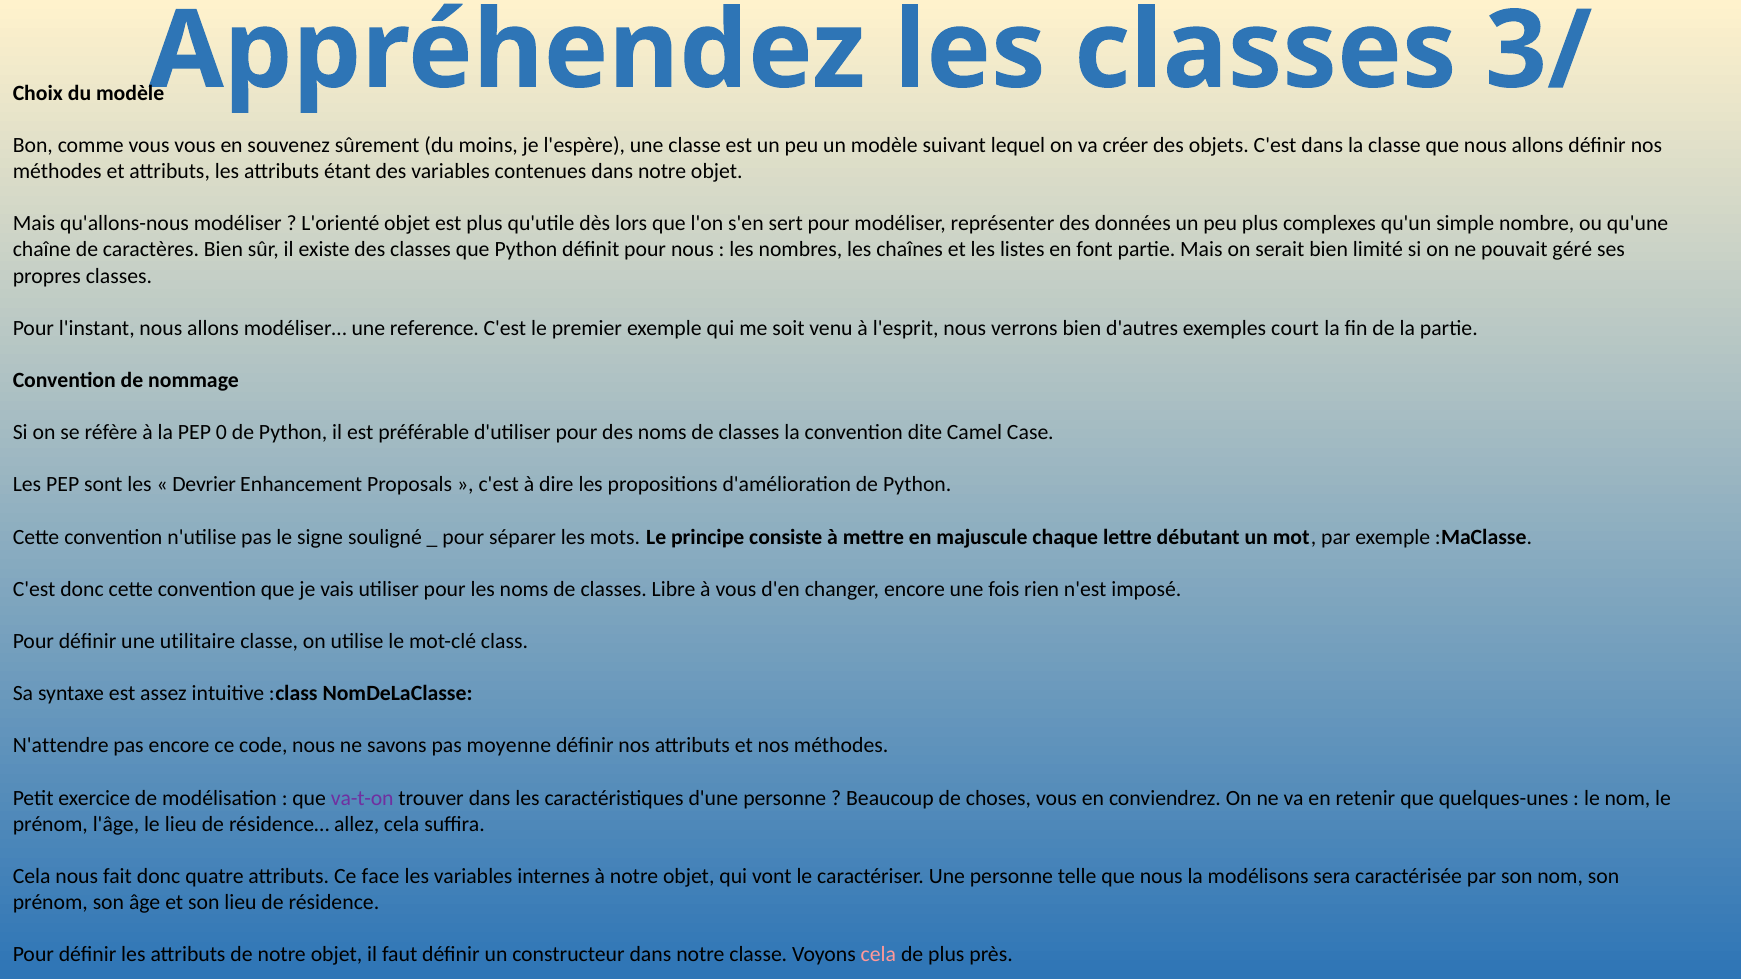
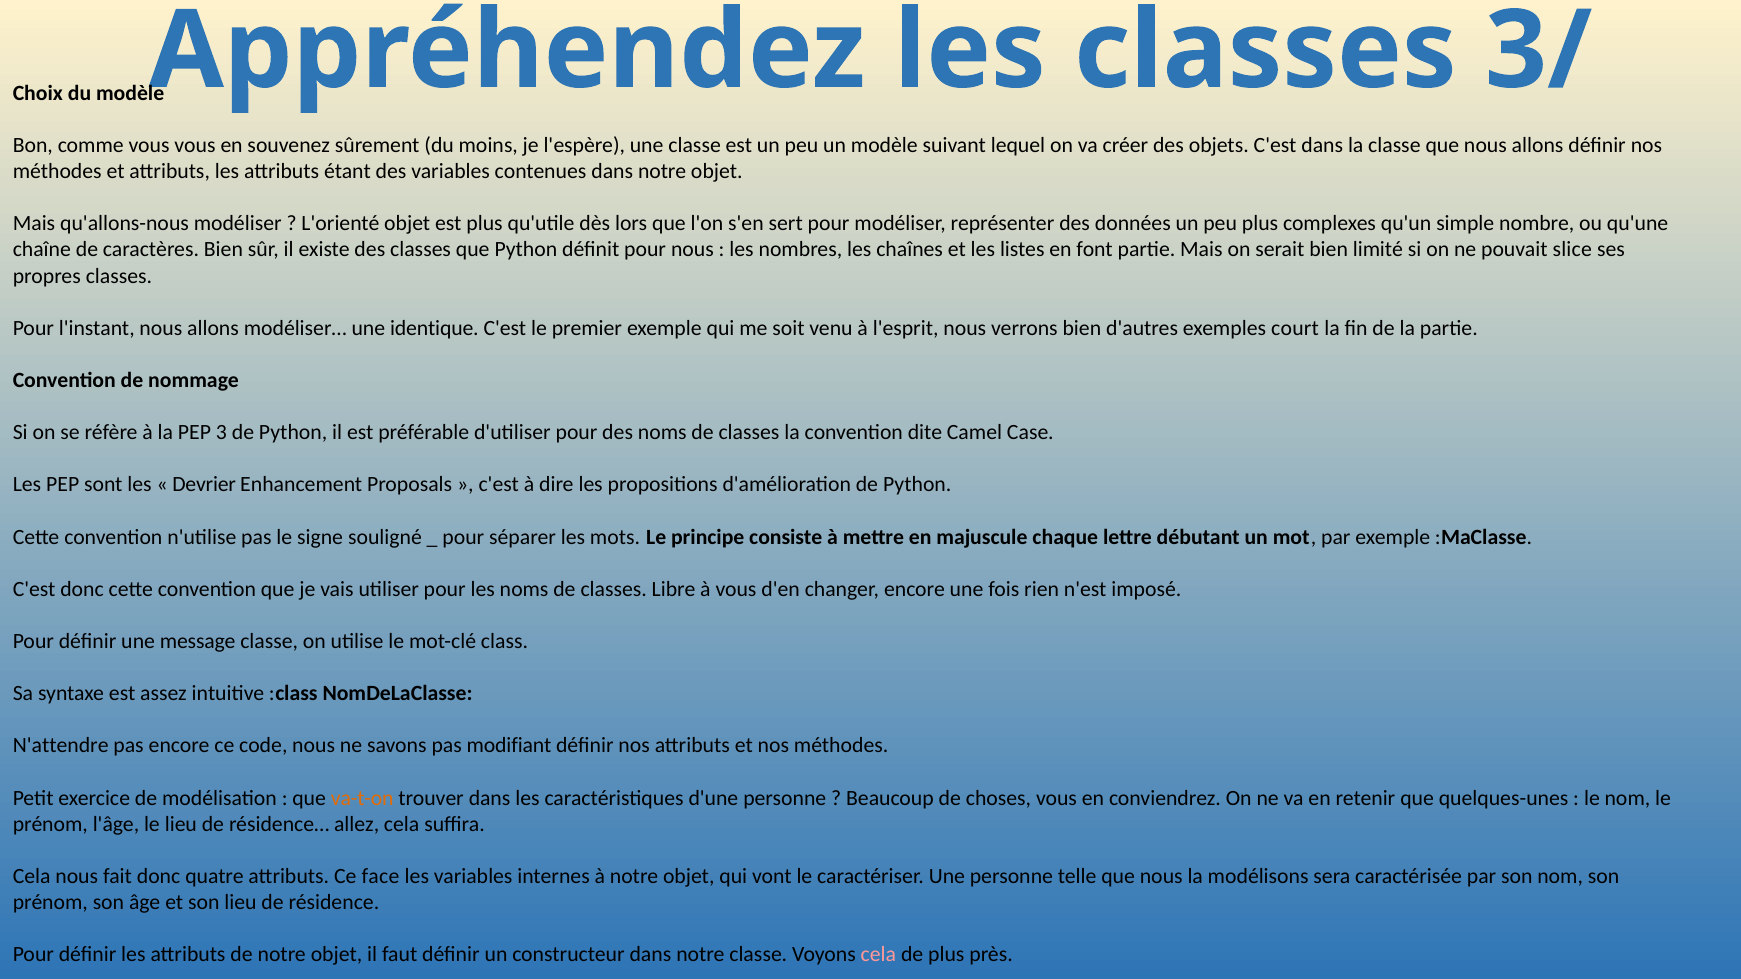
géré: géré -> slice (1572, 250)
reference: reference -> identique (434, 328)
0: 0 -> 3 (221, 433)
utilitaire: utilitaire -> message (198, 642)
moyenne: moyenne -> modifiant (509, 746)
va-t-on colour: purple -> orange (362, 798)
